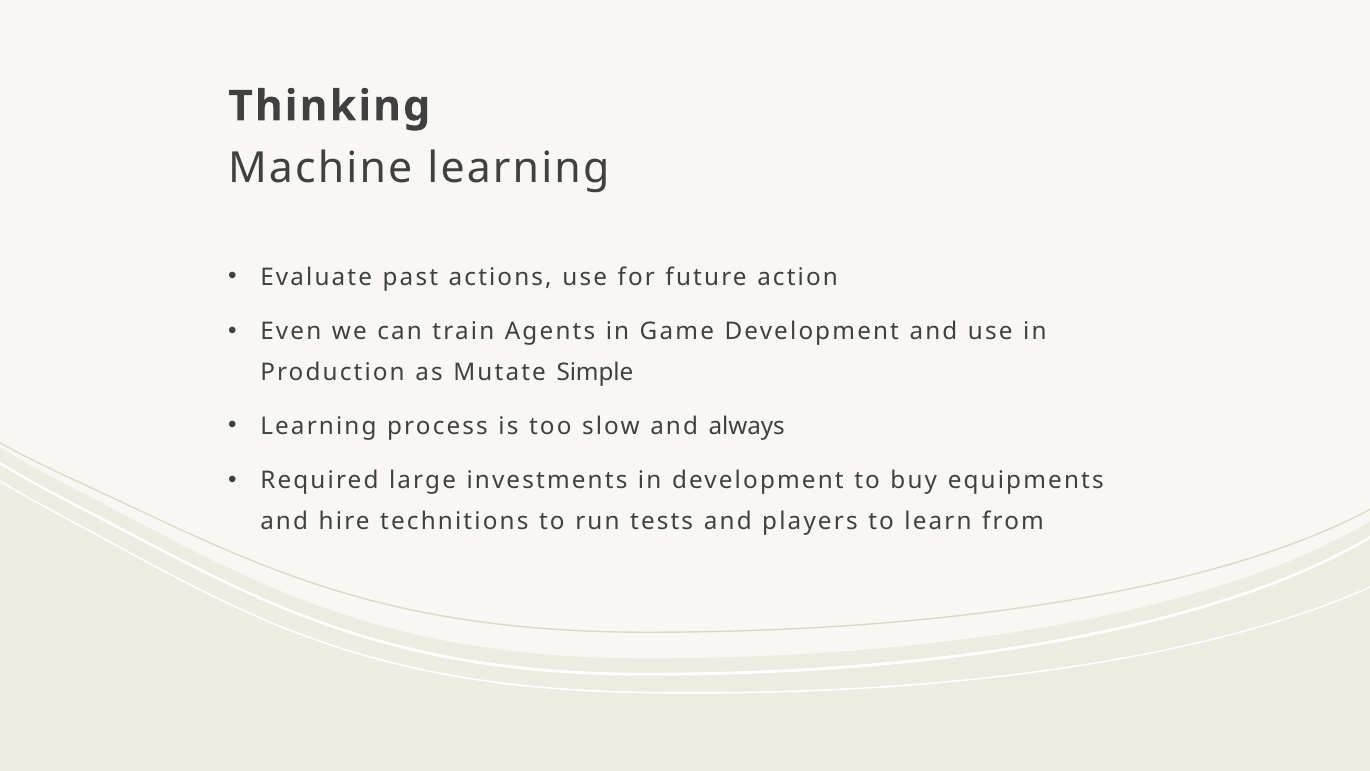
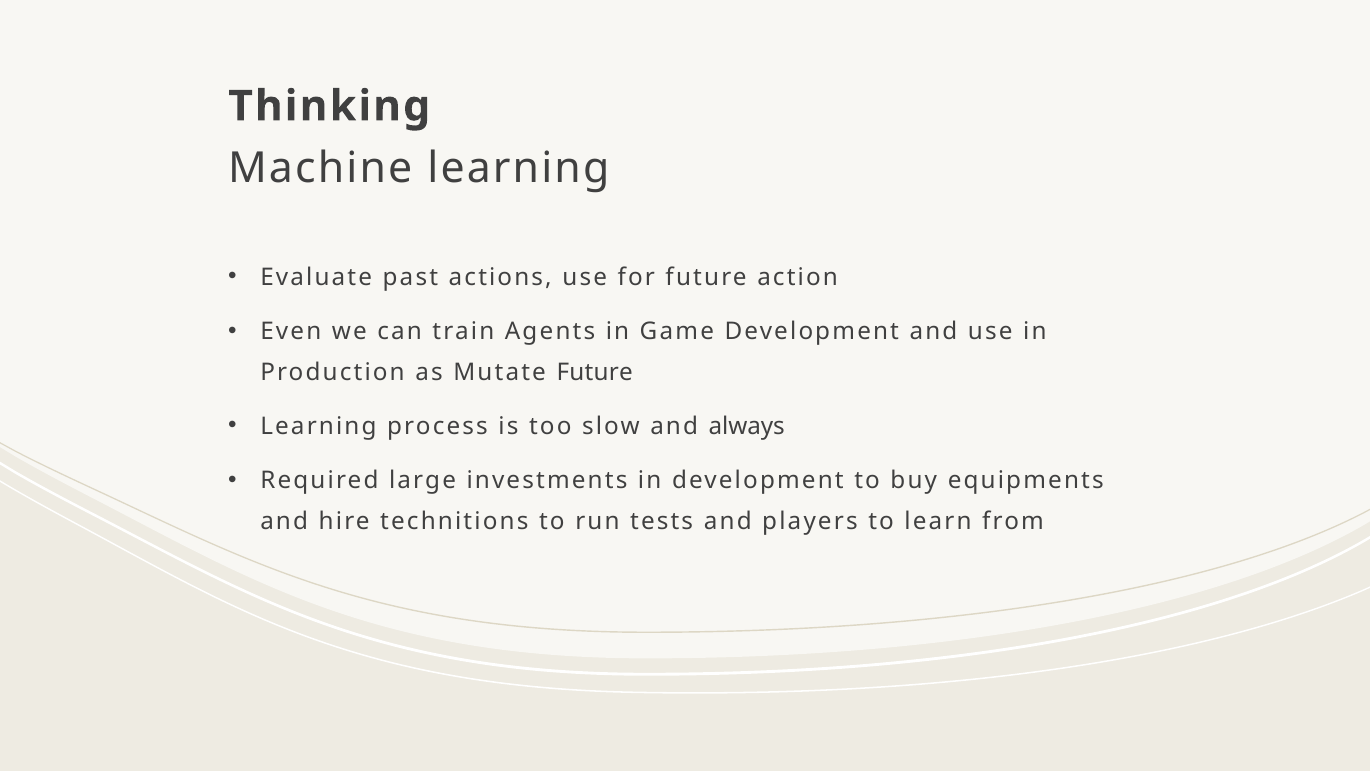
Mutate Simple: Simple -> Future (595, 372)
